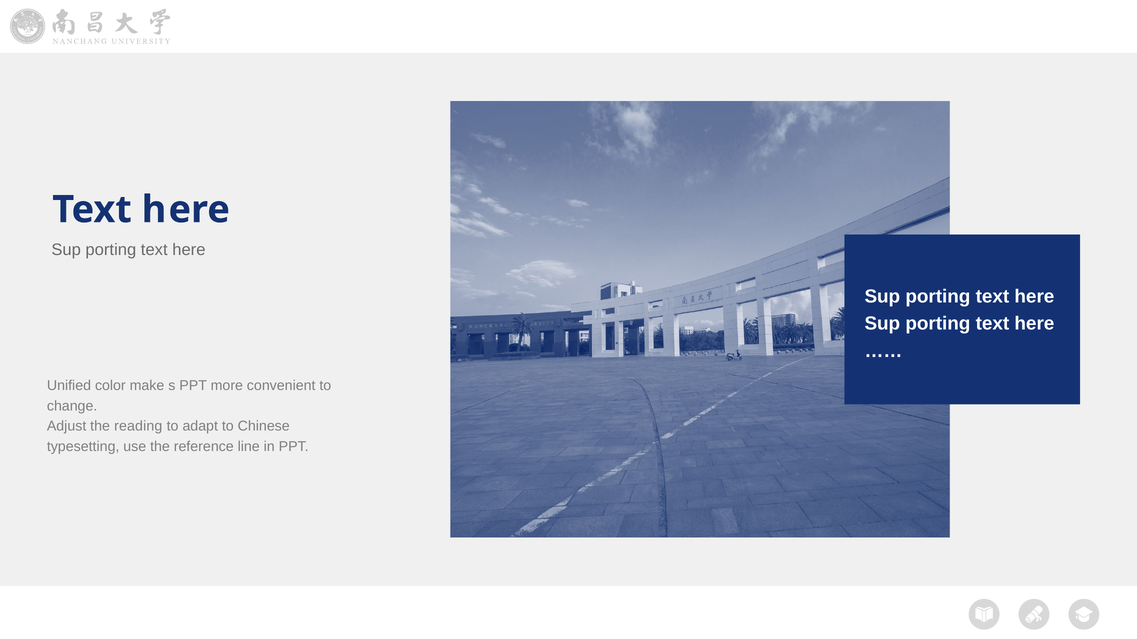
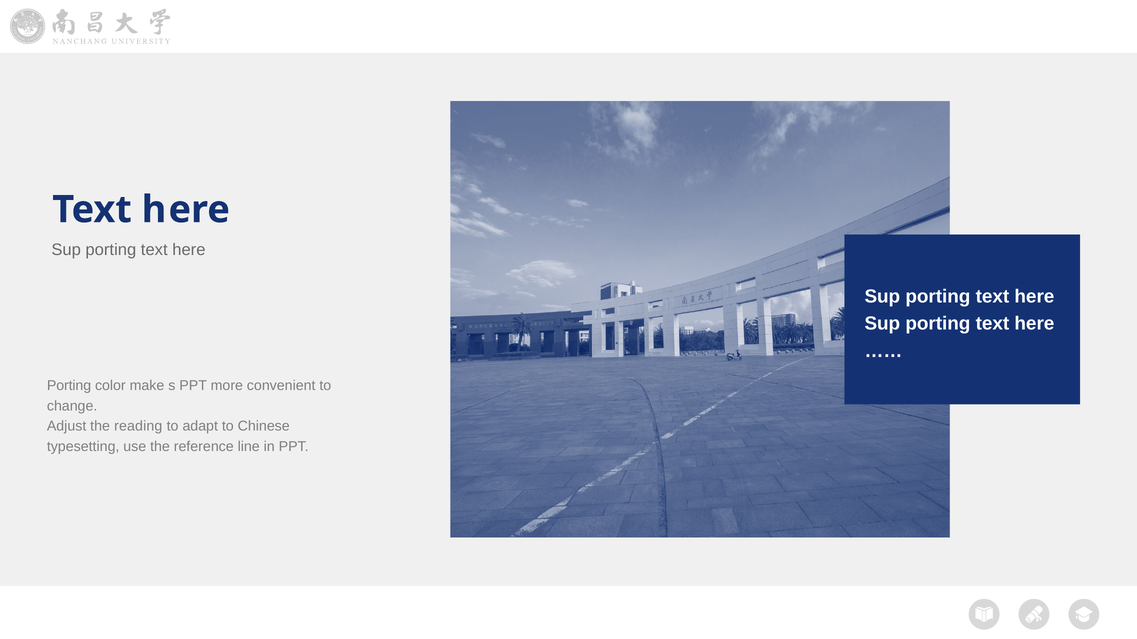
Unified: Unified -> Porting (69, 386)
